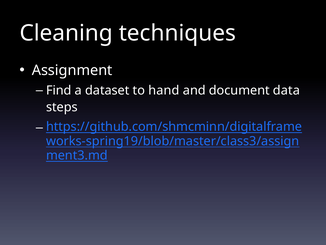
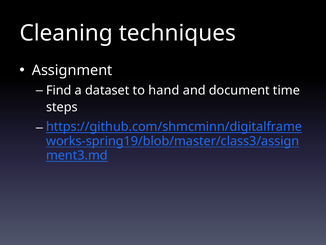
data: data -> time (286, 90)
